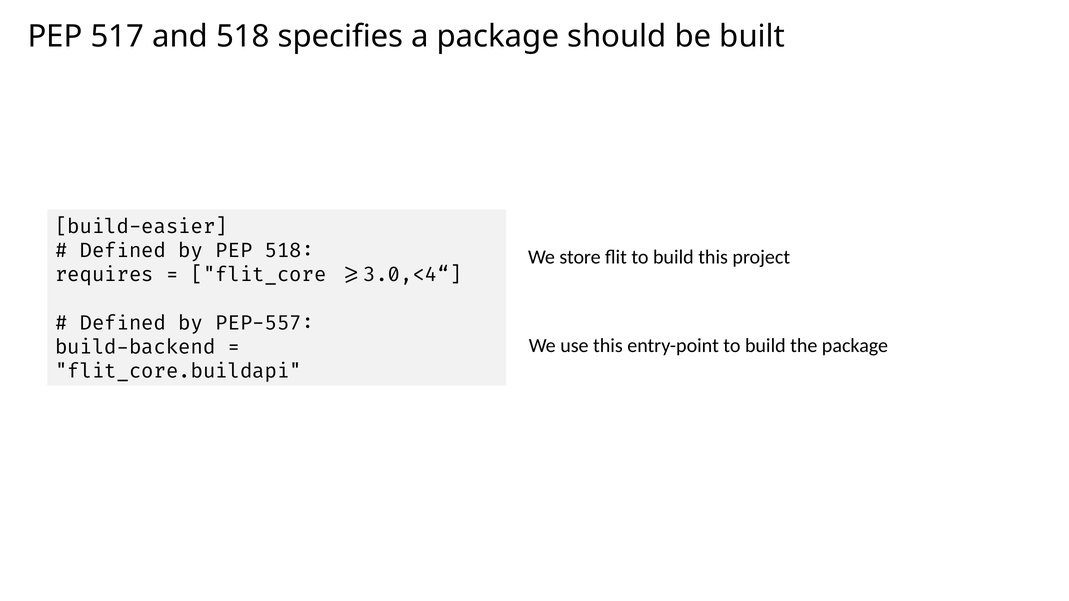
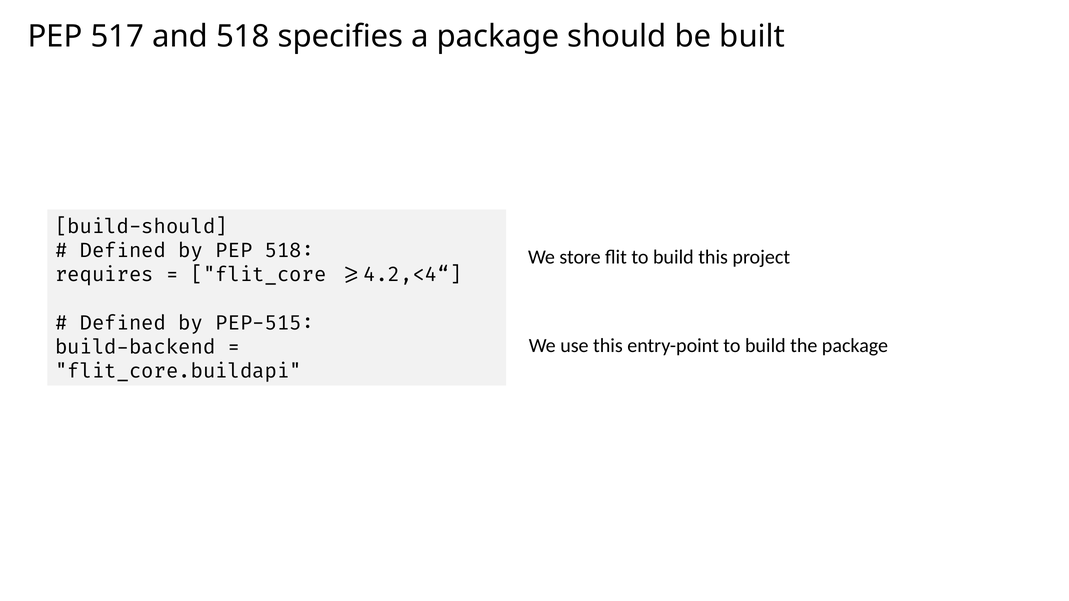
build-easier: build-easier -> build-should (141, 227)
>=3.0,<4“: >=3.0,<4“ -> >=4.2,<4“ (400, 275)
PEP-557: PEP-557 -> PEP-515 (265, 323)
